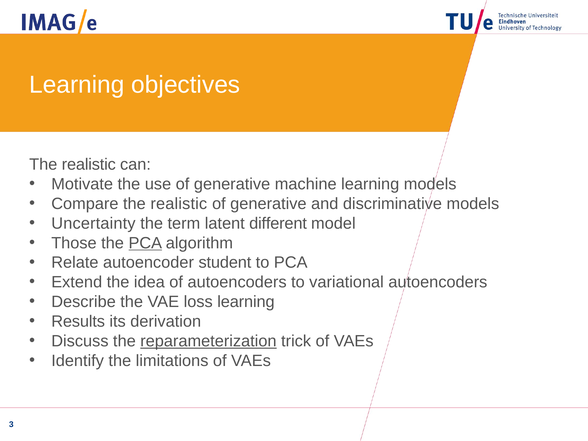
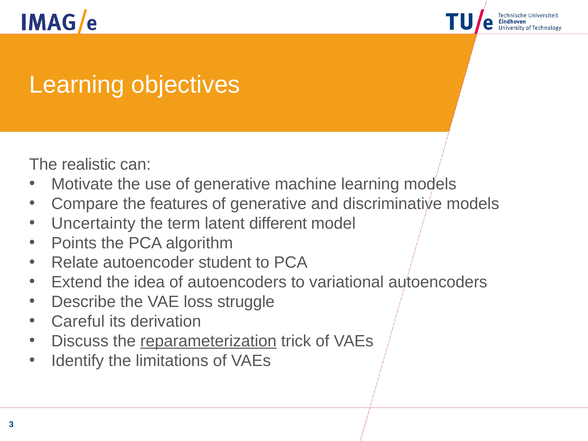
Compare the realistic: realistic -> features (179, 204)
Those: Those -> Points (74, 243)
PCA underline: present -> none (145, 243)
loss learning: learning -> struggle (246, 302)
Results: Results -> Careful (78, 321)
